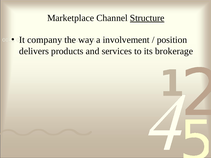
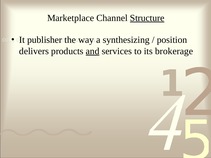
company: company -> publisher (45, 40)
involvement: involvement -> synthesizing (126, 40)
and underline: none -> present (93, 51)
